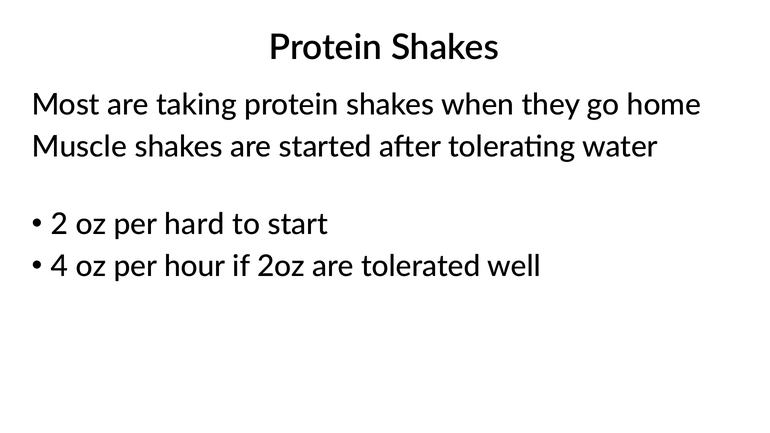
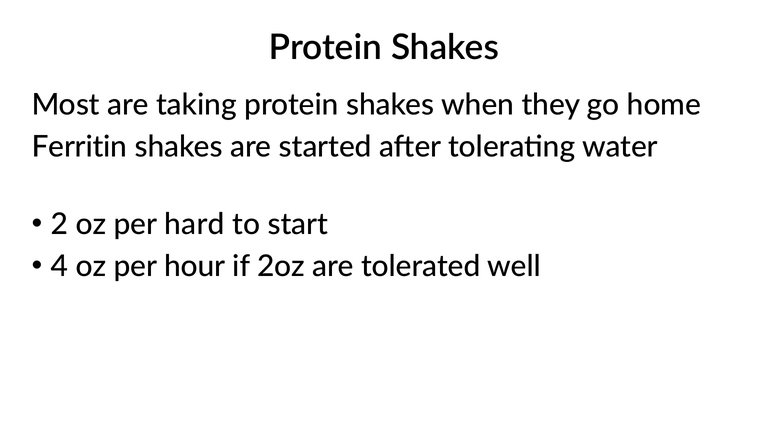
Muscle: Muscle -> Ferritin (79, 147)
